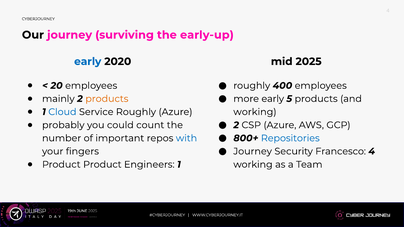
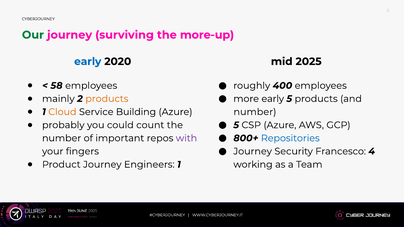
Our colour: black -> green (33, 35)
early-up: early-up -> more-up (207, 35)
20: 20 -> 58 (57, 86)
Cloud colour: blue -> orange (62, 112)
Service Roughly: Roughly -> Building (136, 112)
working: working -> number (255, 112)
2: 2 -> 5 (236, 125)
with colour: blue -> purple (186, 138)
Product Product: Product -> Journey (102, 165)
